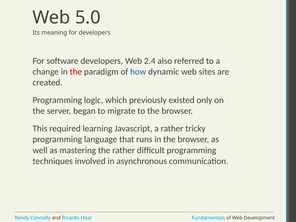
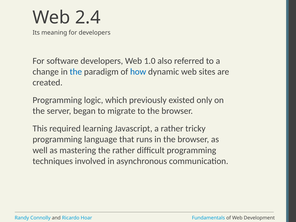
5.0: 5.0 -> 2.4 (88, 18)
2.4: 2.4 -> 1.0 (150, 61)
the colour: red -> blue (76, 72)
